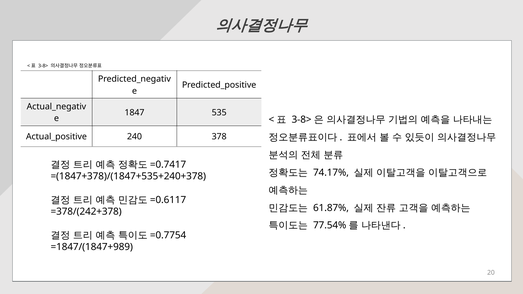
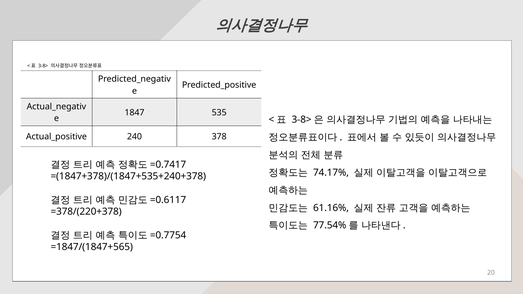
61.87%: 61.87% -> 61.16% (331, 208)
=378/(242+378: =378/(242+378 -> =378/(220+378 (86, 212)
=1847/(1847+989: =1847/(1847+989 -> =1847/(1847+565 (92, 247)
